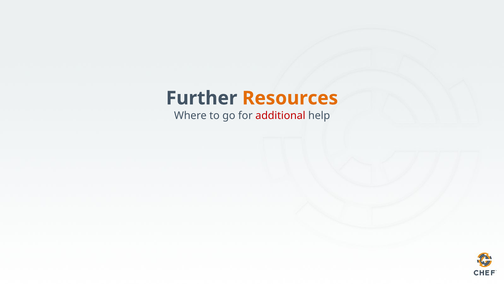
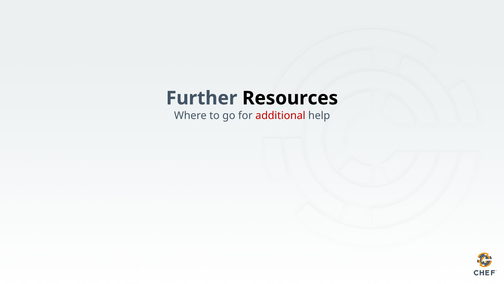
Resources colour: orange -> black (290, 98)
